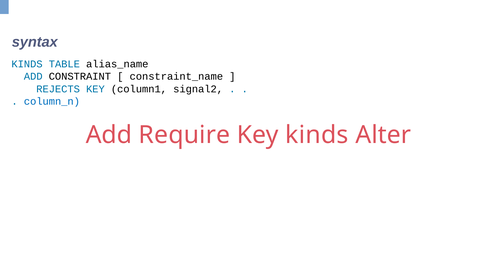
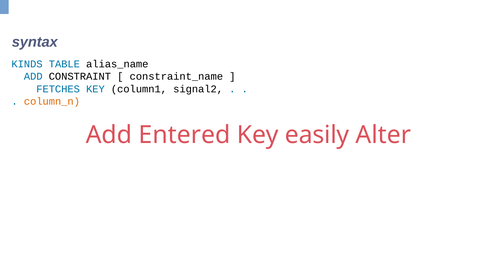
REJECTS: REJECTS -> FETCHES (58, 89)
column_n colour: blue -> orange (52, 101)
Require: Require -> Entered (184, 135)
Key kinds: kinds -> easily (317, 135)
